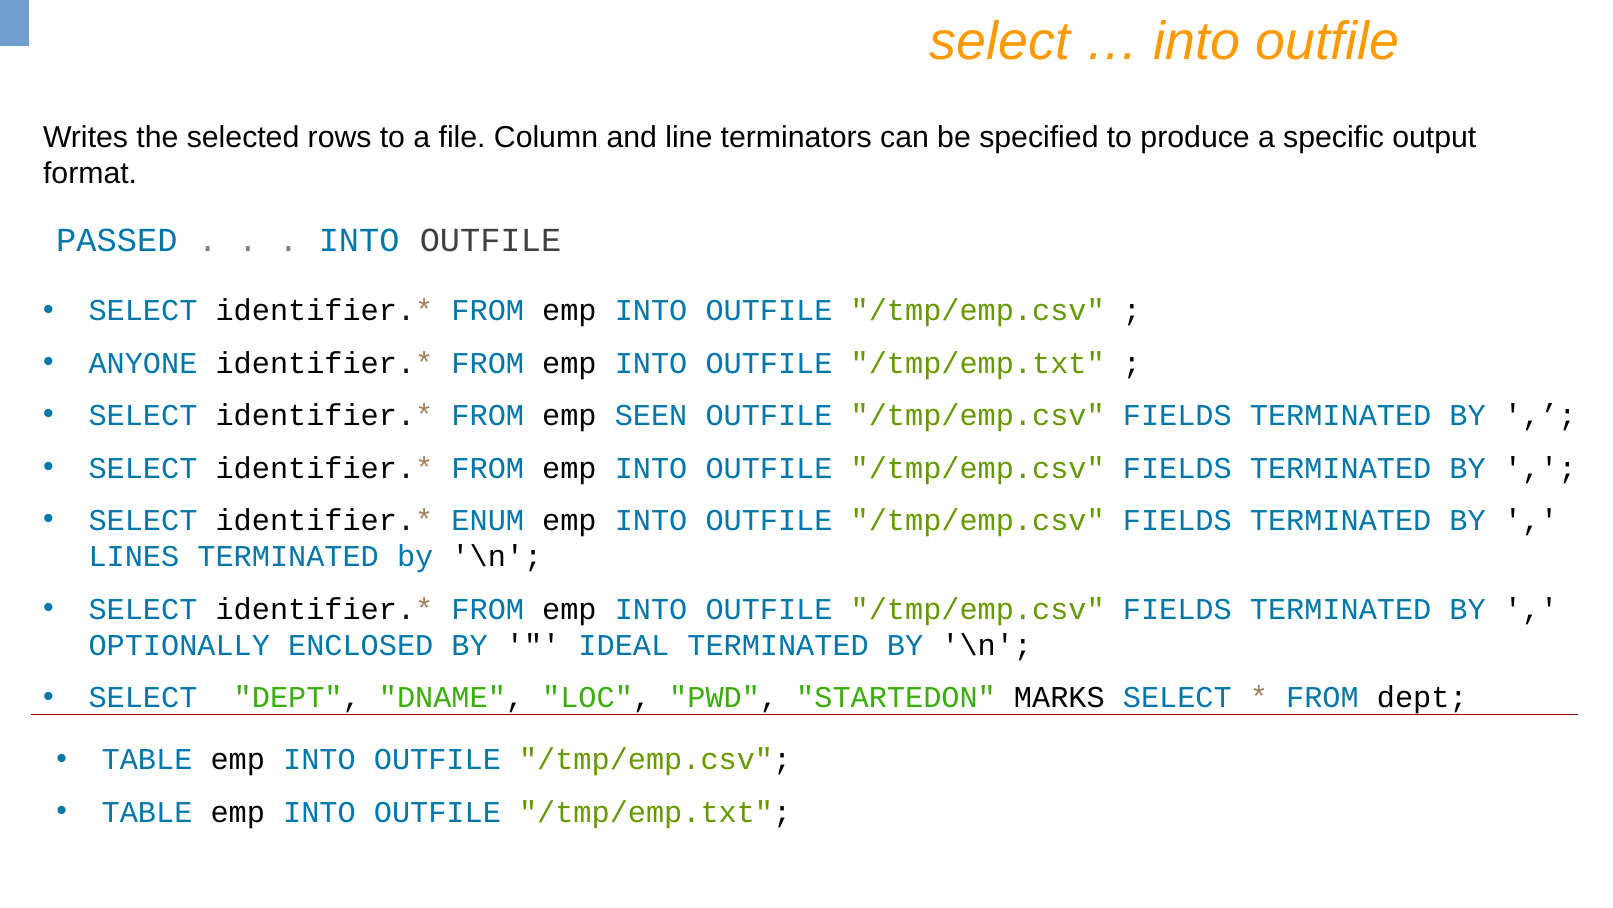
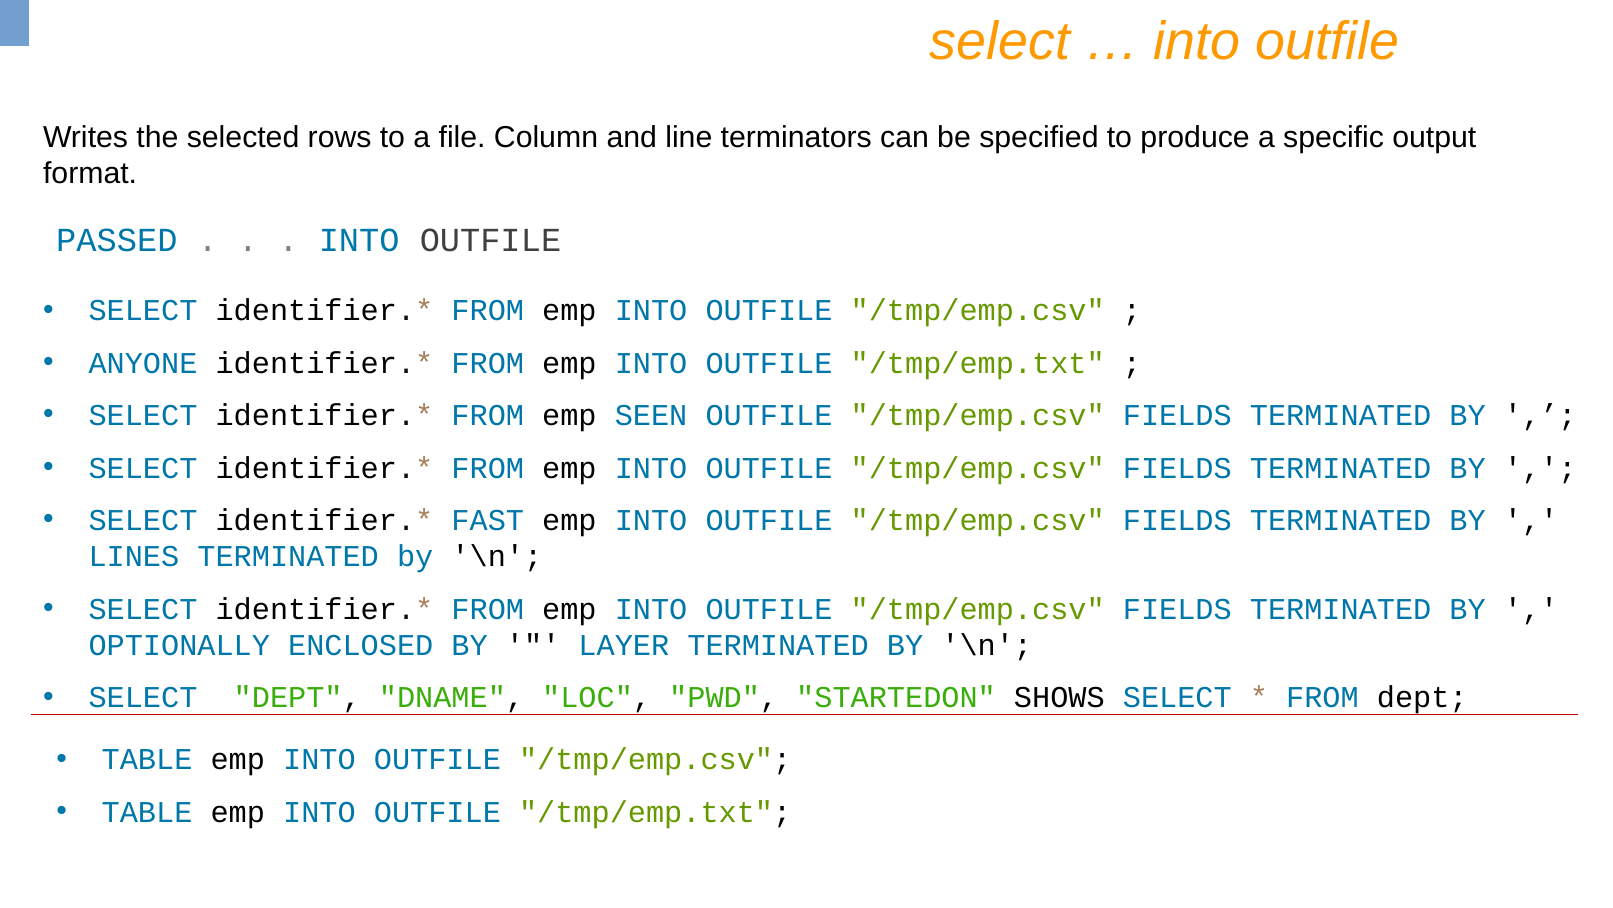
ENUM: ENUM -> FAST (488, 520)
IDEAL: IDEAL -> LAYER (624, 645)
MARKS: MARKS -> SHOWS (1059, 697)
